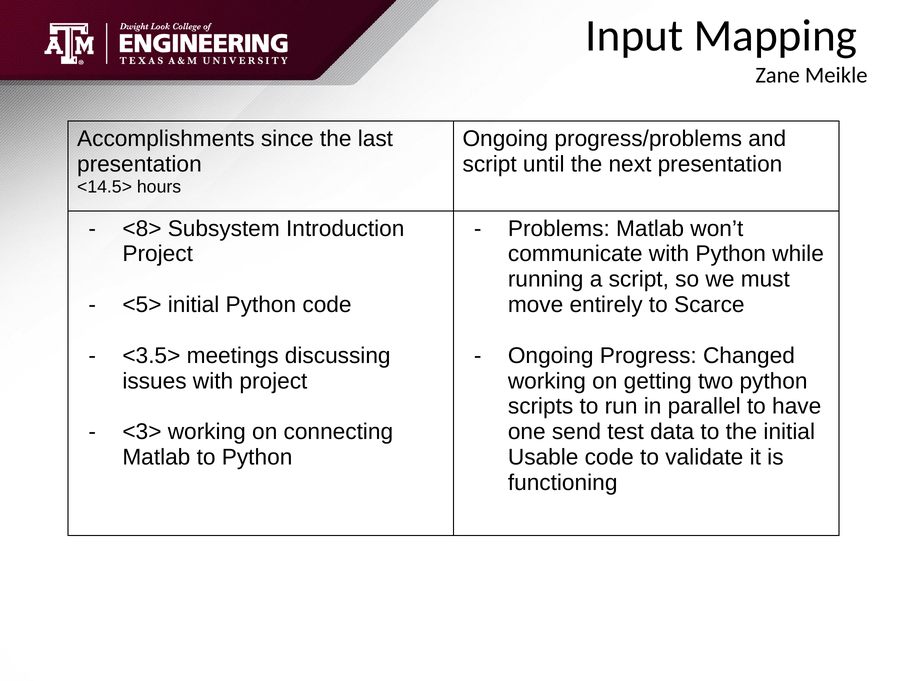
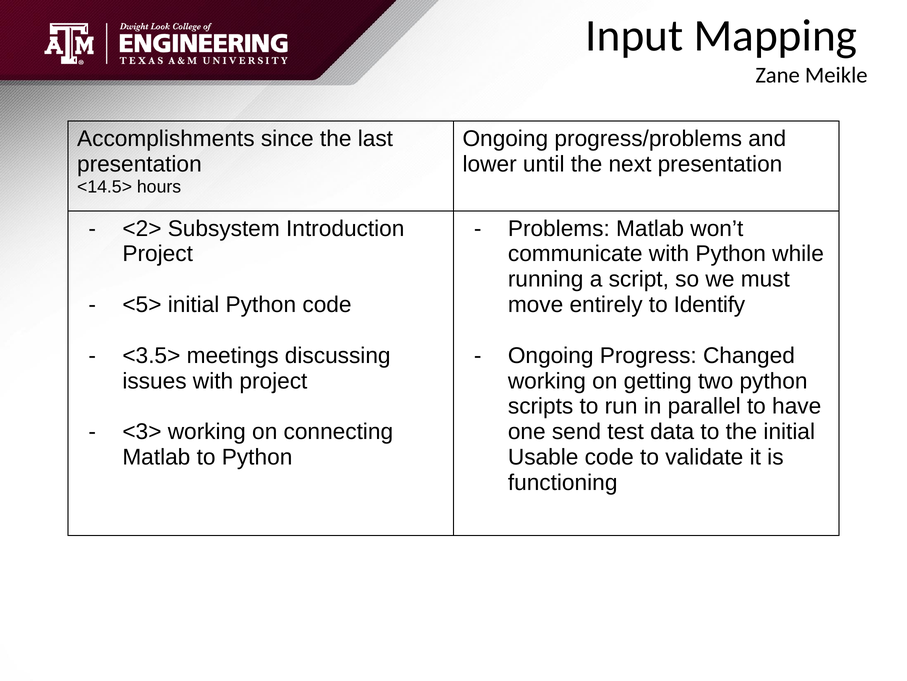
script: script -> lower (490, 164)
<8>: <8> -> <2> (142, 228)
Scarce: Scarce -> Identify (709, 304)
